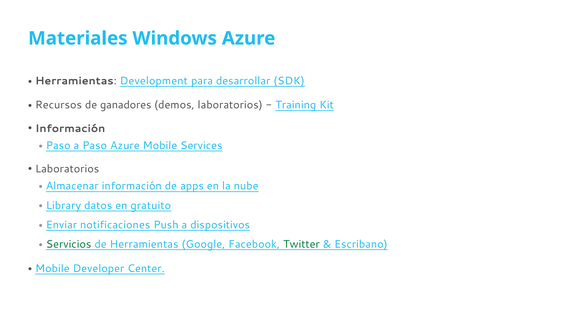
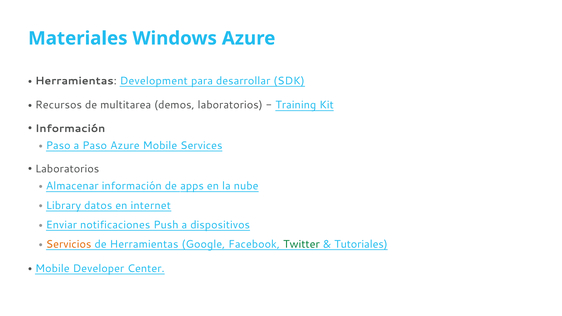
ganadores: ganadores -> multitarea (126, 105)
gratuito: gratuito -> internet (151, 206)
Servicios colour: green -> orange (69, 244)
Escribano: Escribano -> Tutoriales (361, 244)
